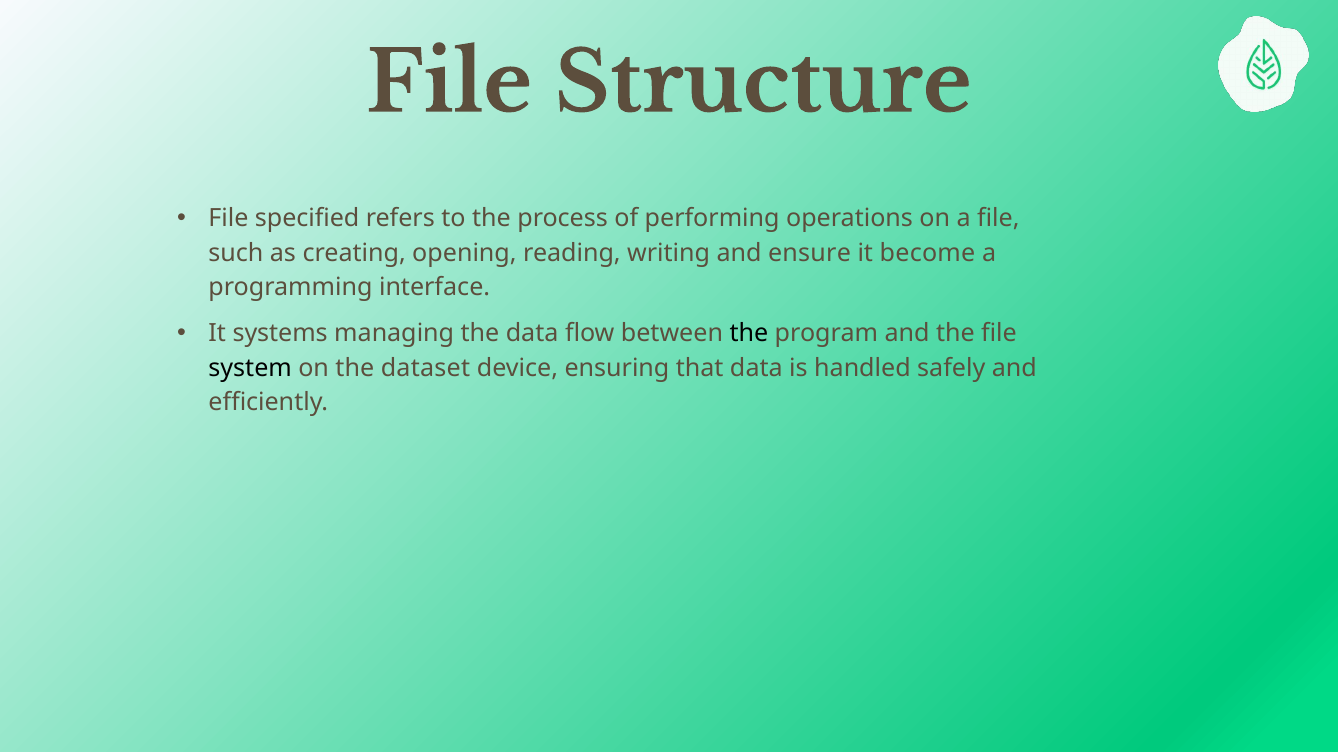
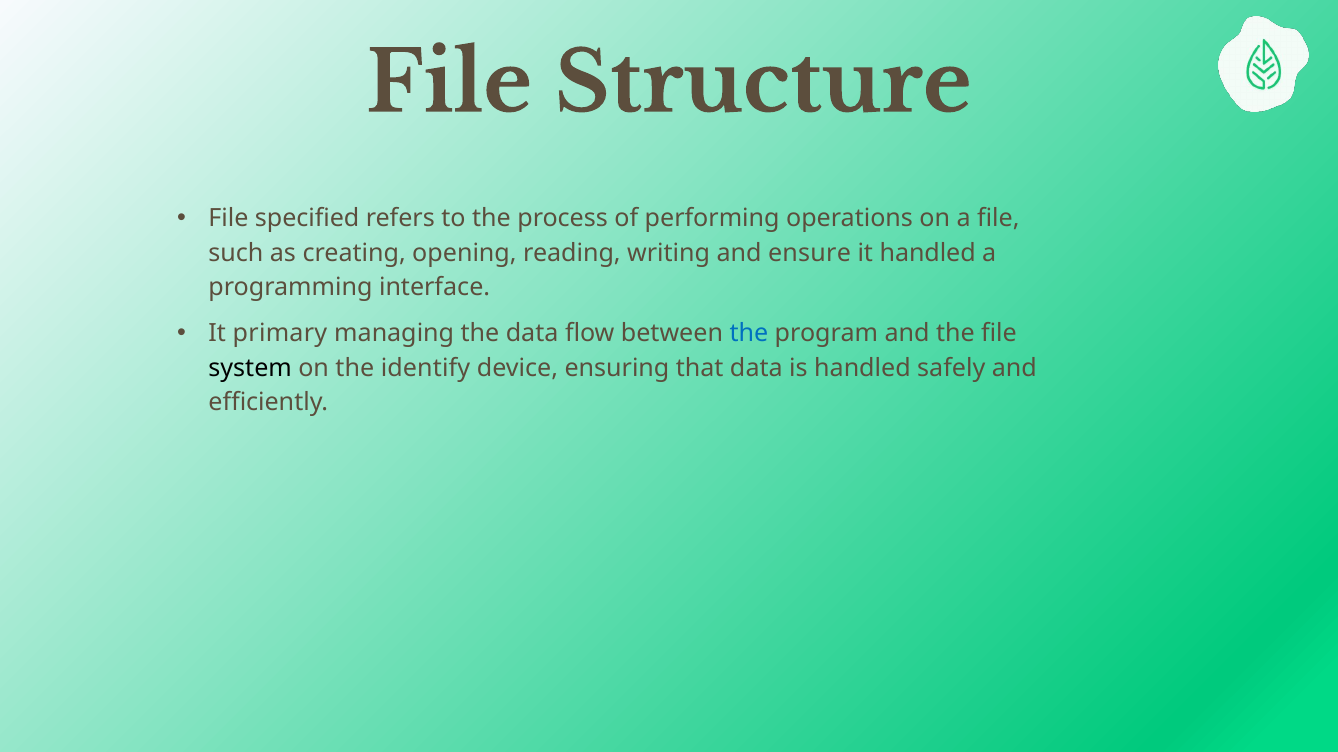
it become: become -> handled (928, 253)
systems: systems -> primary (280, 334)
the colour: black -> blue (749, 334)
dataset: dataset -> identify (426, 368)
